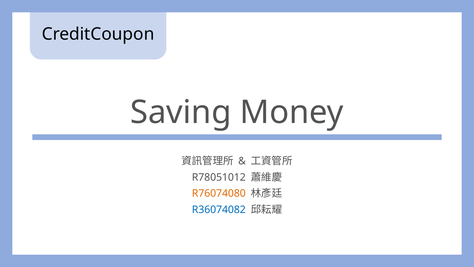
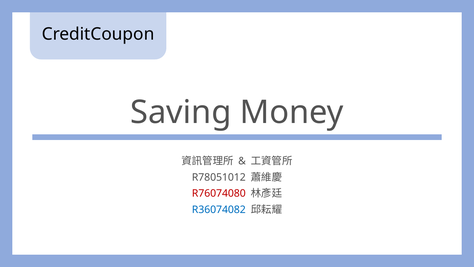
R76074080 colour: orange -> red (219, 193)
